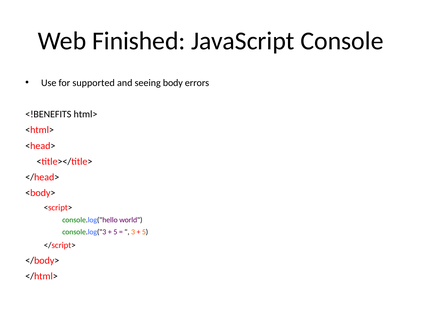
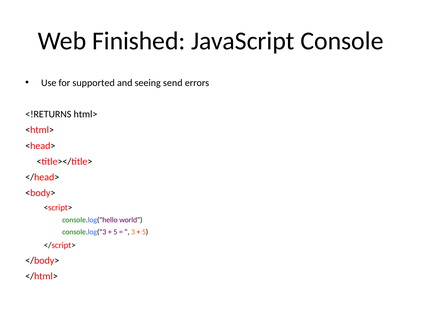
body: body -> send (173, 83)
<!BENEFITS: <!BENEFITS -> <!RETURNS (48, 114)
